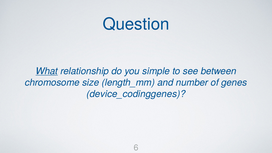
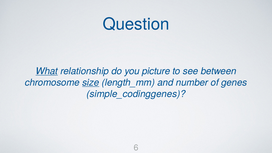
simple: simple -> picture (156, 71)
size underline: none -> present (91, 83)
device_codinggenes: device_codinggenes -> simple_codinggenes (136, 94)
